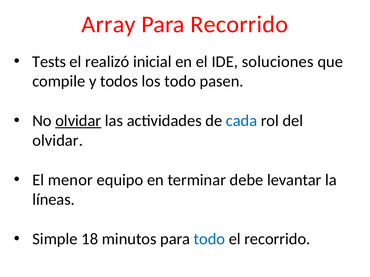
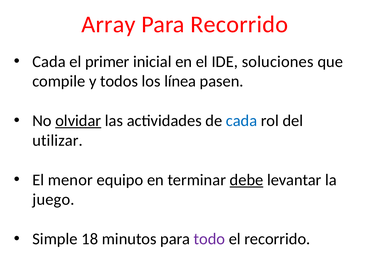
Tests: Tests -> Cada (49, 62)
realizó: realizó -> primer (107, 62)
los todo: todo -> línea (180, 81)
olvidar: olvidar -> utilizar (58, 141)
debe underline: none -> present (247, 180)
líneas: líneas -> juego (53, 200)
todo colour: blue -> purple (209, 239)
